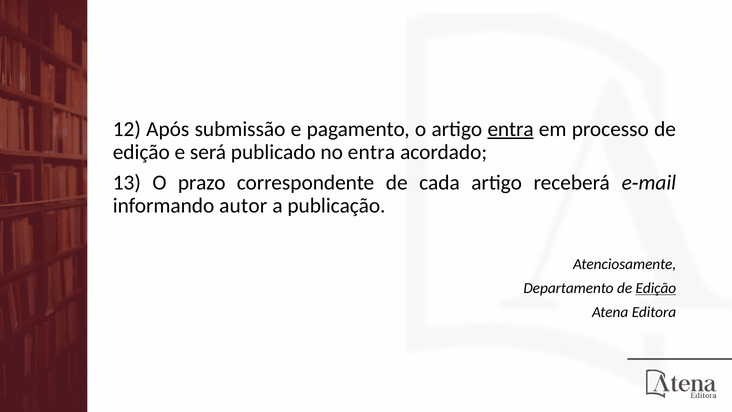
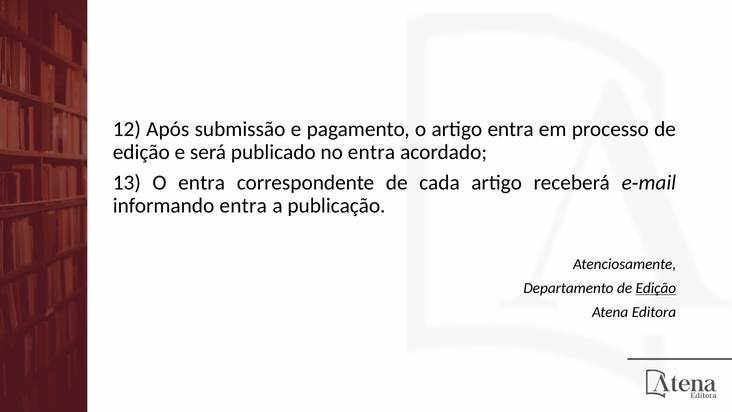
entra underline: present -> none (511, 129)
O prazo: prazo -> entra (202, 183)
informando autor: autor -> entra (243, 206)
